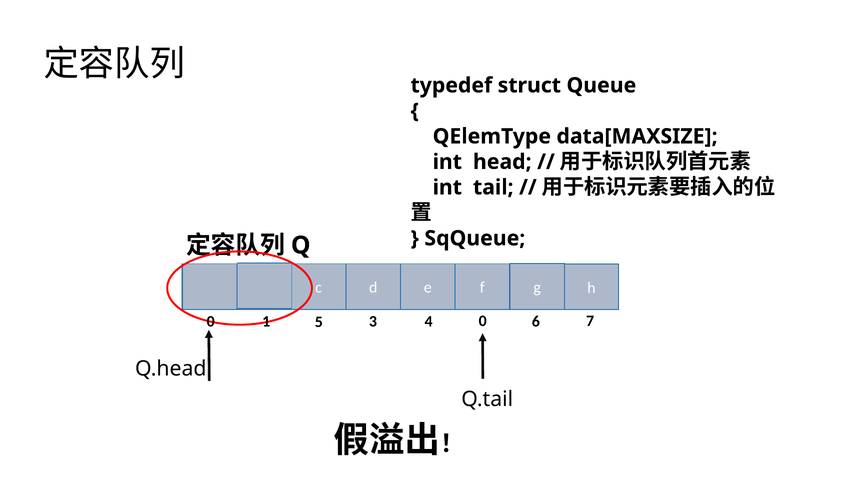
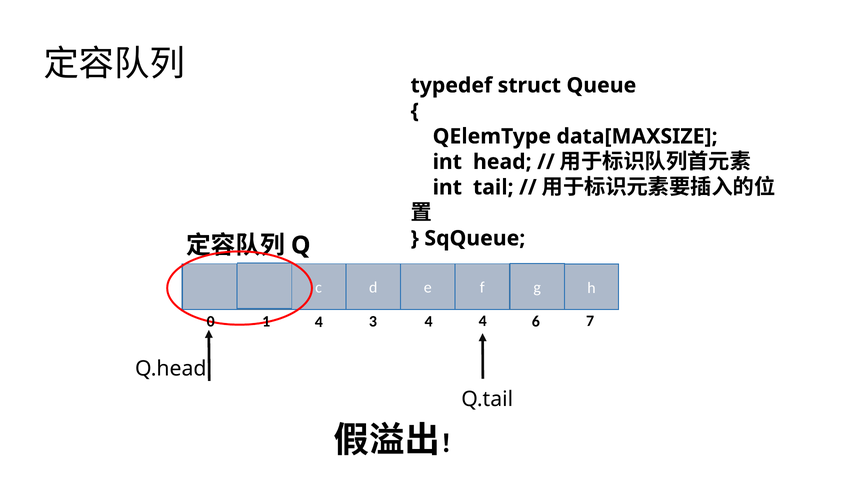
1 5: 5 -> 4 (319, 322)
4 0: 0 -> 4 (483, 321)
